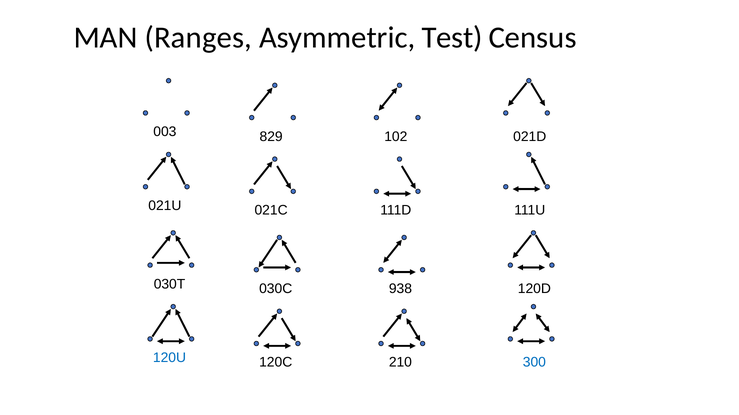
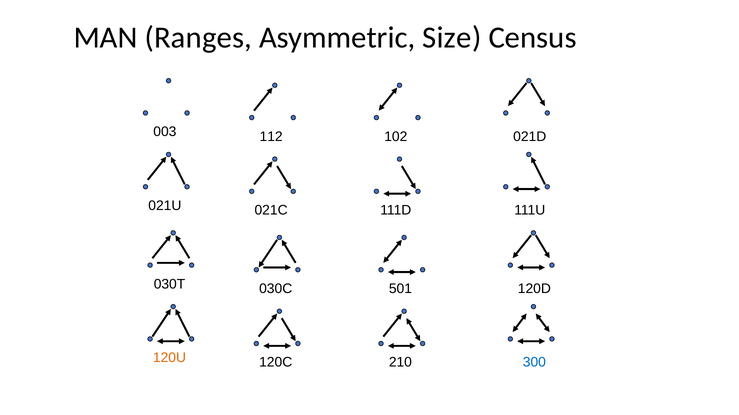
Test: Test -> Size (452, 38)
829: 829 -> 112 (271, 137)
938: 938 -> 501 (400, 289)
120U colour: blue -> orange (170, 358)
